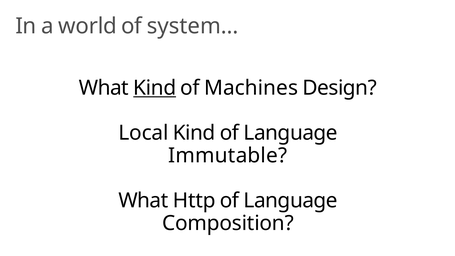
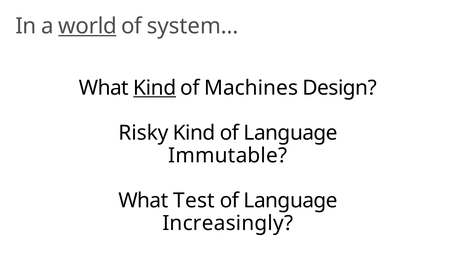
world underline: none -> present (88, 26)
Local: Local -> Risky (143, 133)
Http: Http -> Test (194, 201)
Composition: Composition -> Increasingly (228, 223)
